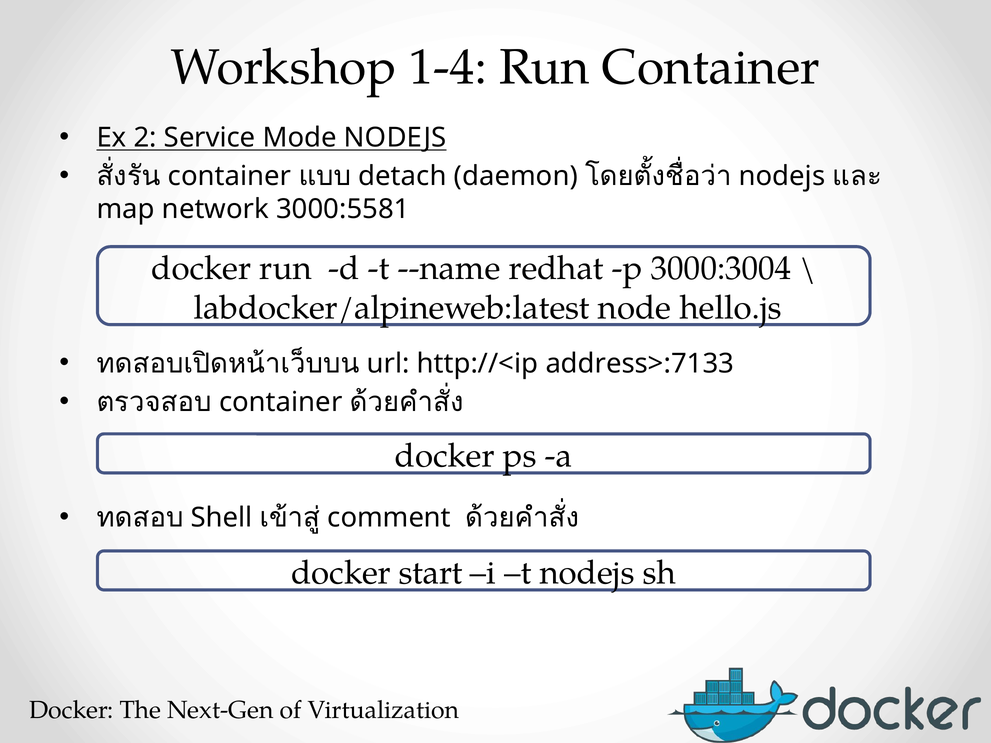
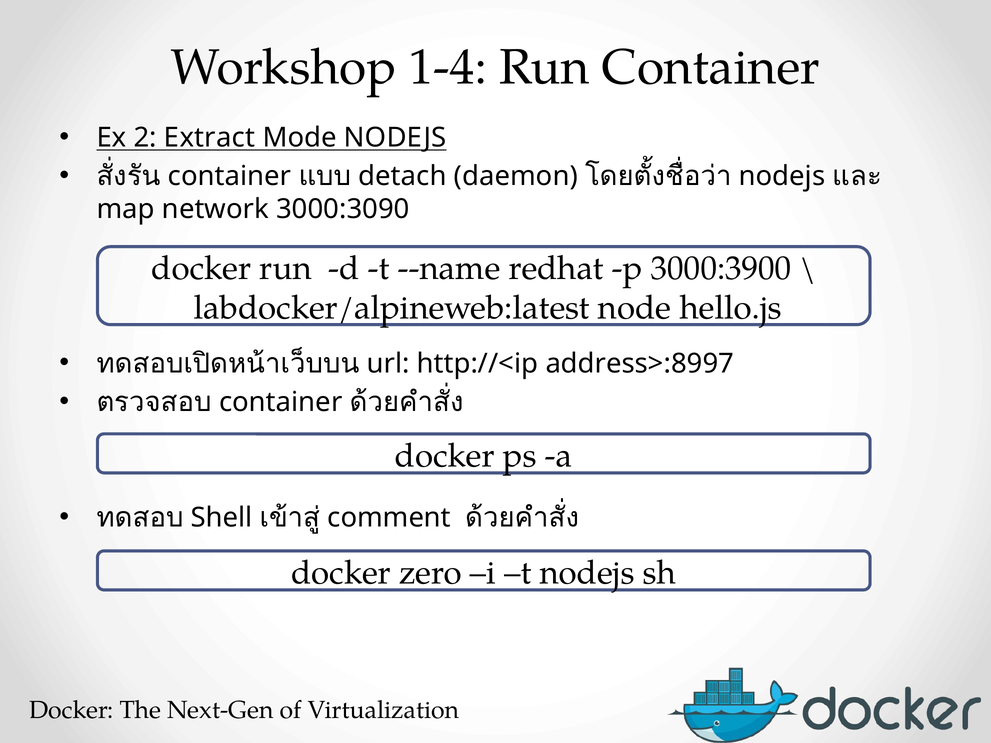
Service: Service -> Extract (210, 138)
3000:5581: 3000:5581 -> 3000:3090 (343, 209)
3000:3004: 3000:3004 -> 3000:3900 (721, 268)
address>:7133: address>:7133 -> address>:8997 (640, 364)
start: start -> zero (431, 573)
